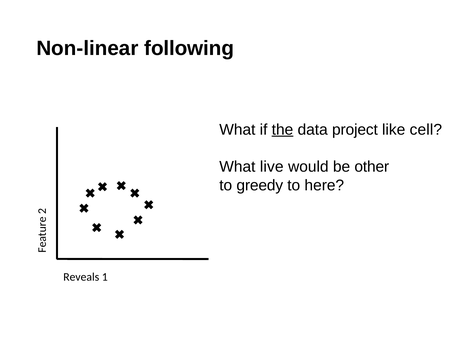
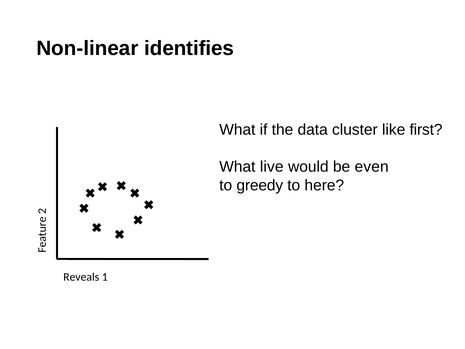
following: following -> identifies (189, 48)
the underline: present -> none (282, 130)
project: project -> cluster (355, 130)
cell: cell -> first (426, 130)
other: other -> even (372, 167)
